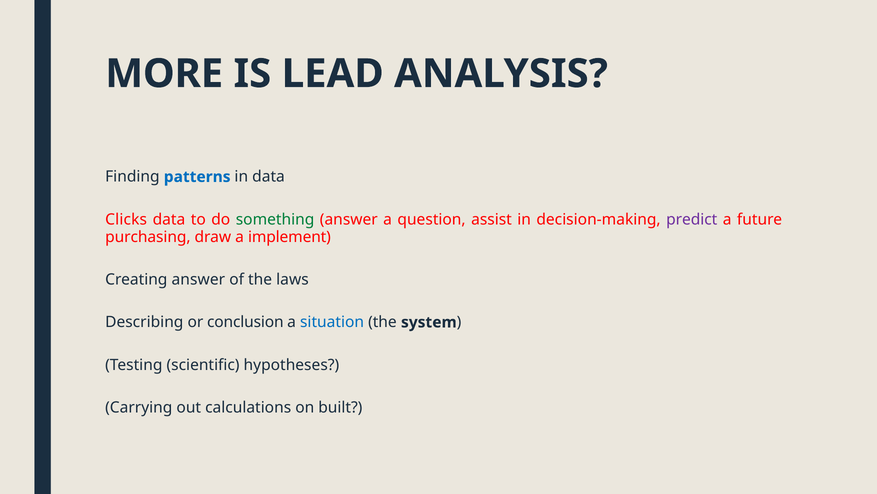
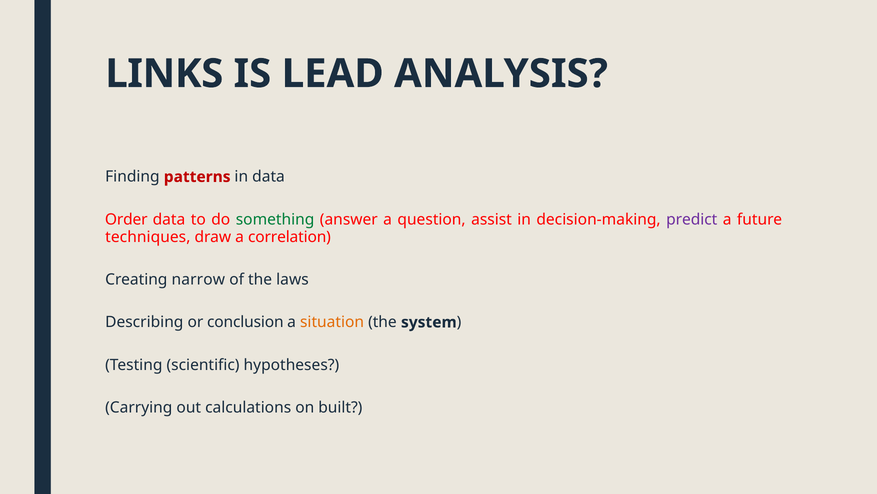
MORE: MORE -> LINKS (164, 74)
patterns colour: blue -> red (197, 177)
Clicks: Clicks -> Order (126, 219)
purchasing: purchasing -> techniques (148, 237)
implement: implement -> correlation (289, 237)
Creating answer: answer -> narrow (198, 279)
situation colour: blue -> orange (332, 322)
